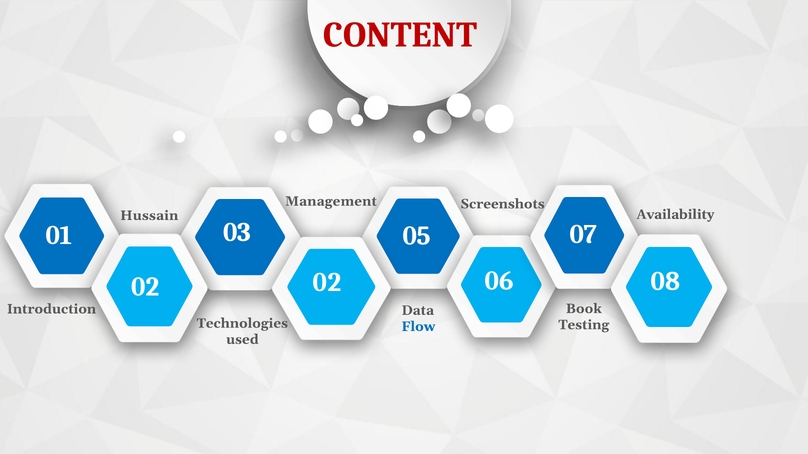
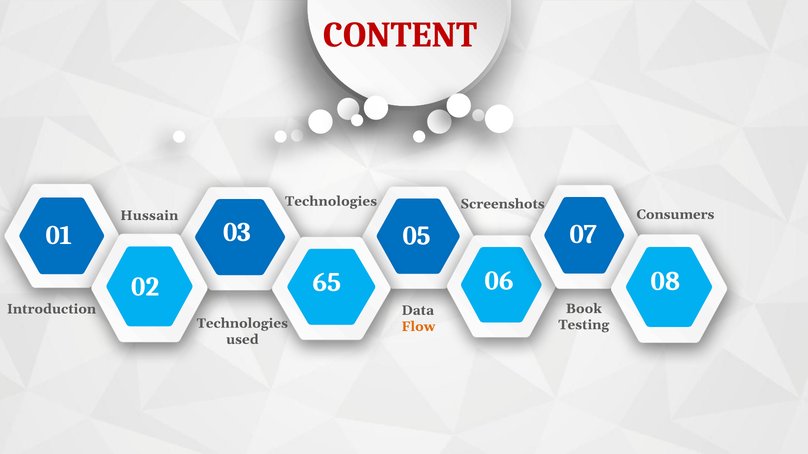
Management: Management -> Technologies (331, 201)
Availability: Availability -> Consumers (675, 215)
02 02: 02 -> 65 (327, 283)
Flow colour: blue -> orange (418, 327)
